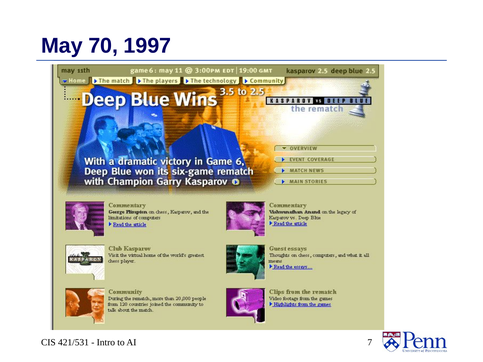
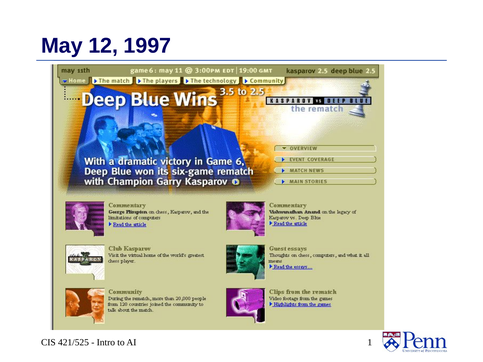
70: 70 -> 12 (103, 46)
421/531: 421/531 -> 421/525 (73, 343)
7: 7 -> 1 (370, 343)
